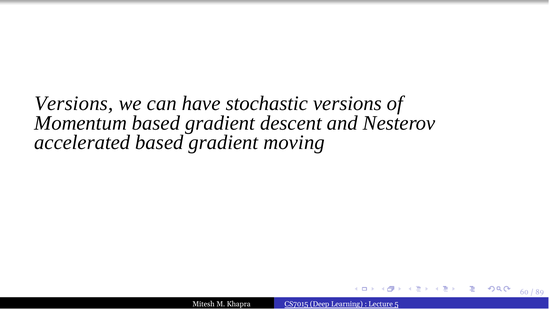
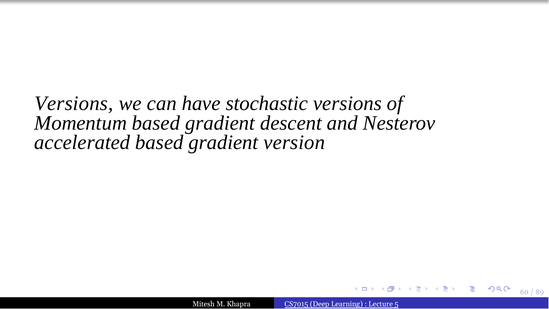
moving: moving -> version (294, 142)
